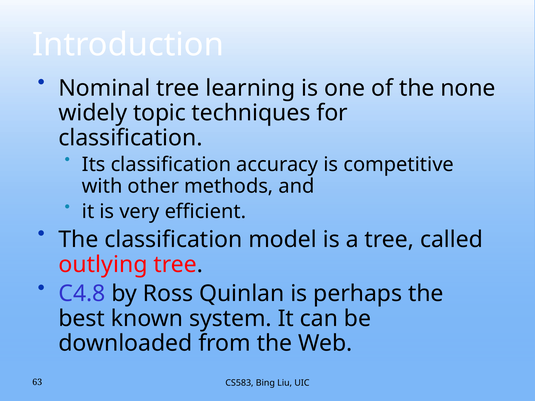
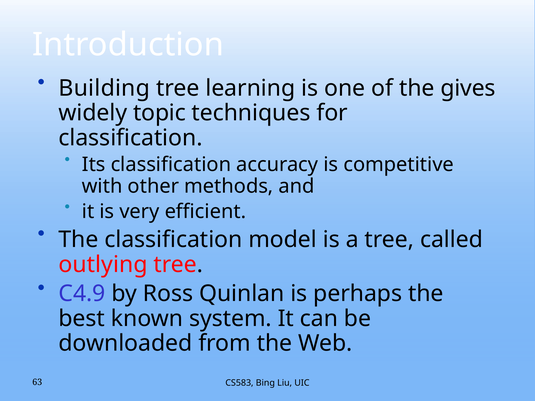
Nominal: Nominal -> Building (104, 88)
none: none -> gives (468, 88)
C4.8: C4.8 -> C4.9 (82, 294)
